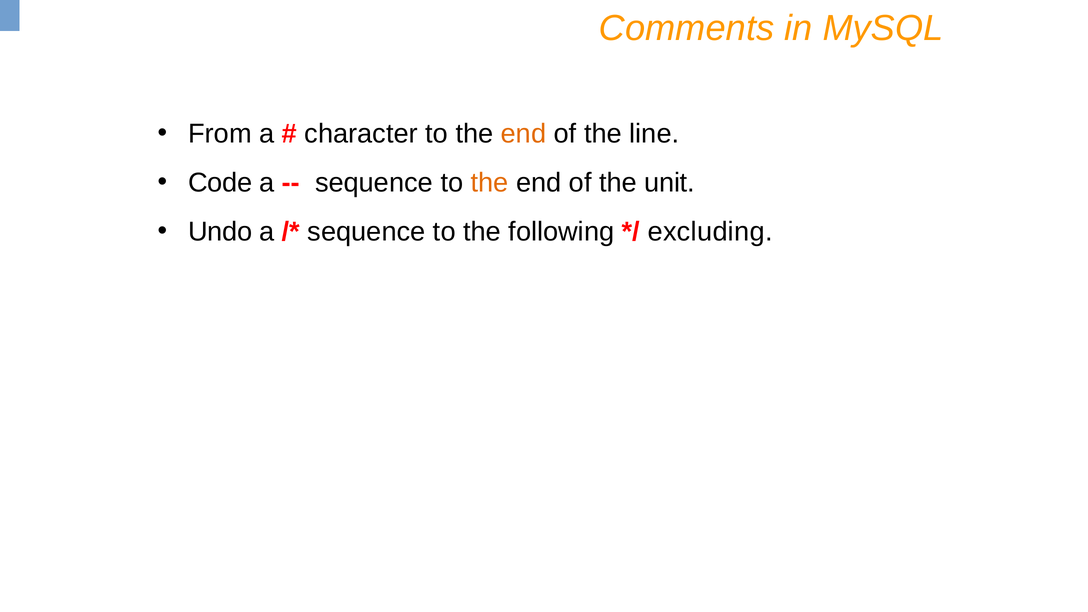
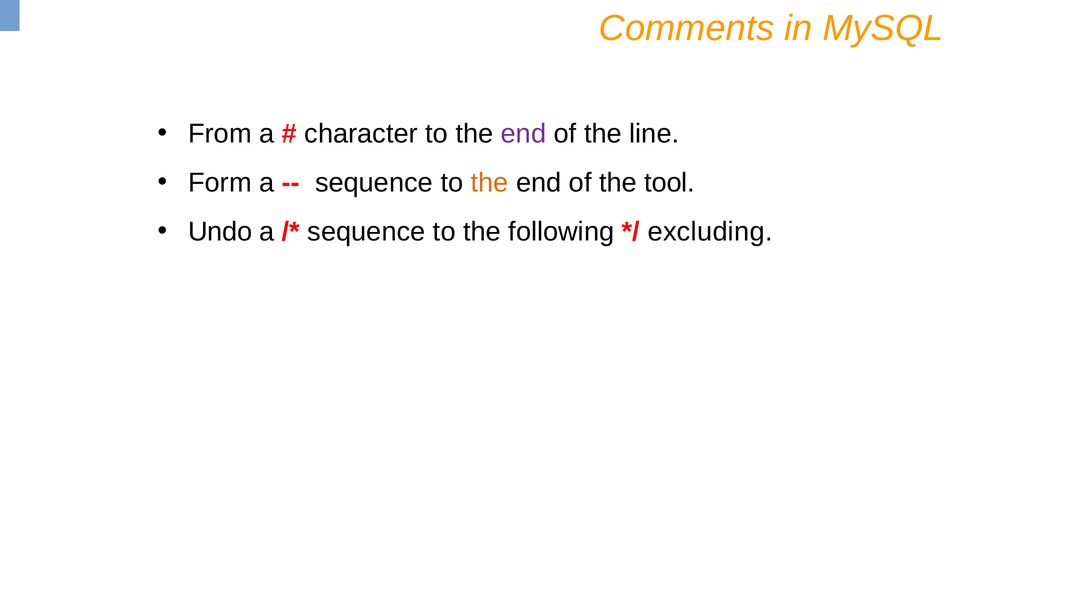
end colour: orange -> purple (524, 134)
Code: Code -> Form (220, 183)
unit: unit -> tool (670, 183)
